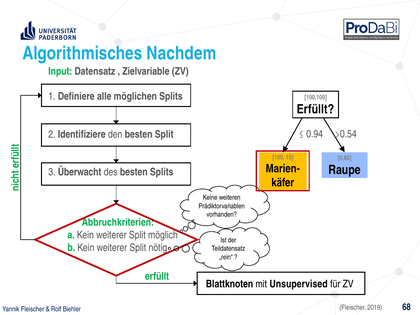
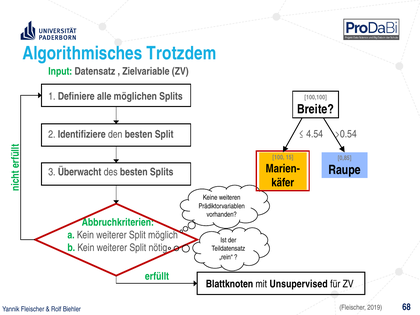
Nachdem: Nachdem -> Trotzdem (182, 53)
Erfüllt: Erfüllt -> Breite (316, 109)
0.94: 0.94 -> 4.54 (315, 134)
